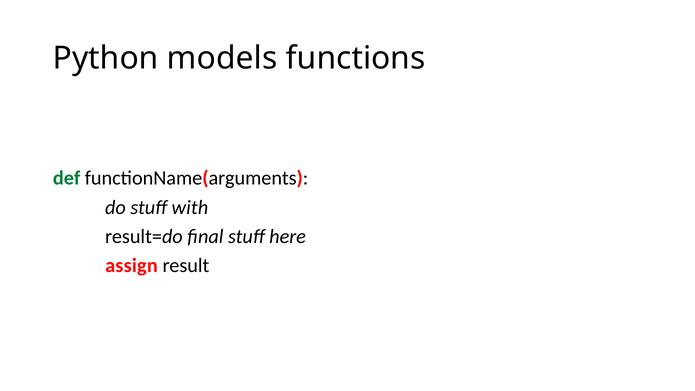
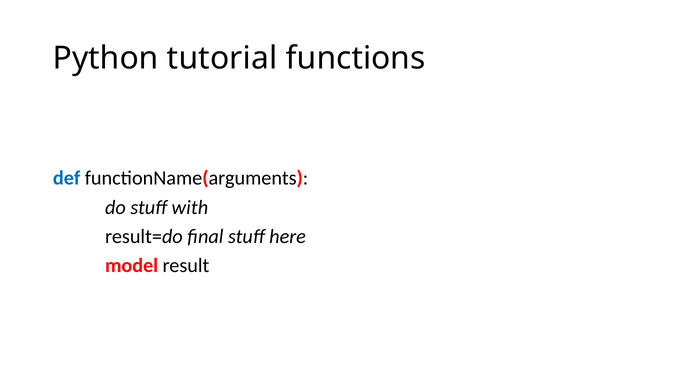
models: models -> tutorial (222, 58)
def colour: green -> blue (67, 178)
assign: assign -> model (132, 266)
